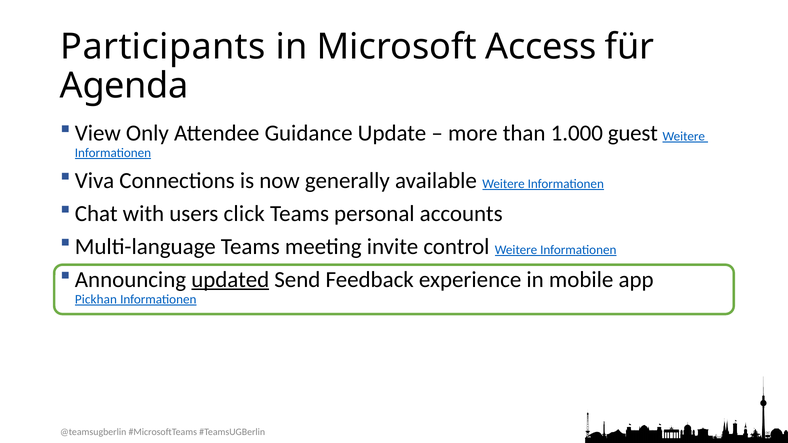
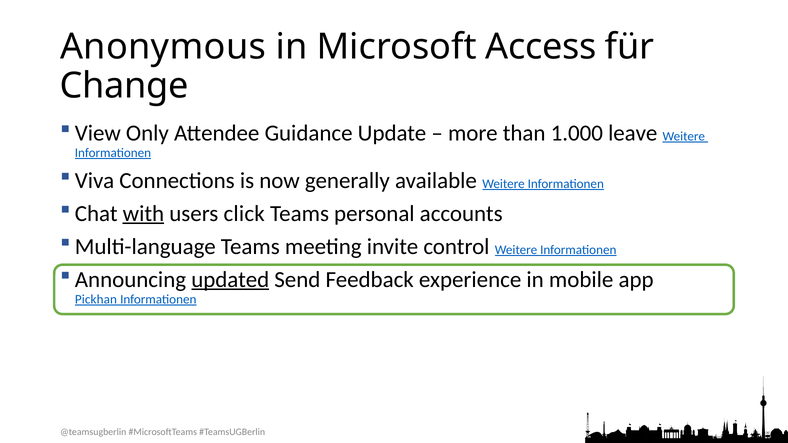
Participants: Participants -> Anonymous (163, 47)
Agenda: Agenda -> Change (124, 86)
guest: guest -> leave (633, 133)
with underline: none -> present (143, 214)
